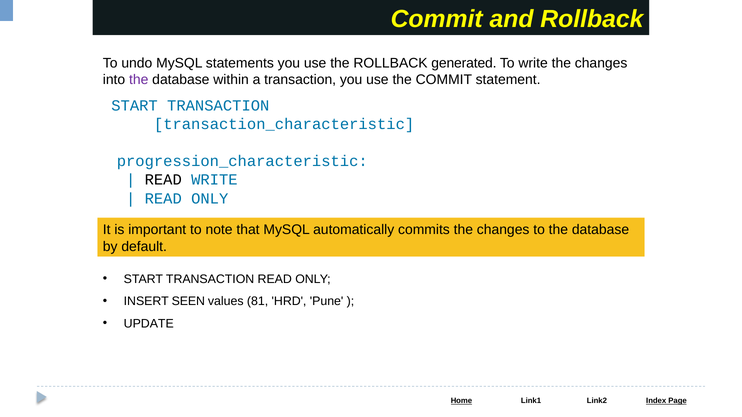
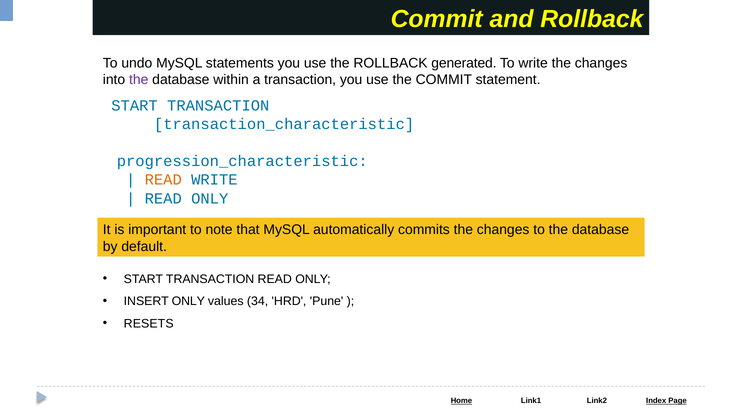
READ colour: black -> orange (163, 180)
INSERT SEEN: SEEN -> ONLY (188, 302)
81: 81 -> 34 (258, 302)
UPDATE: UPDATE -> RESETS (149, 324)
